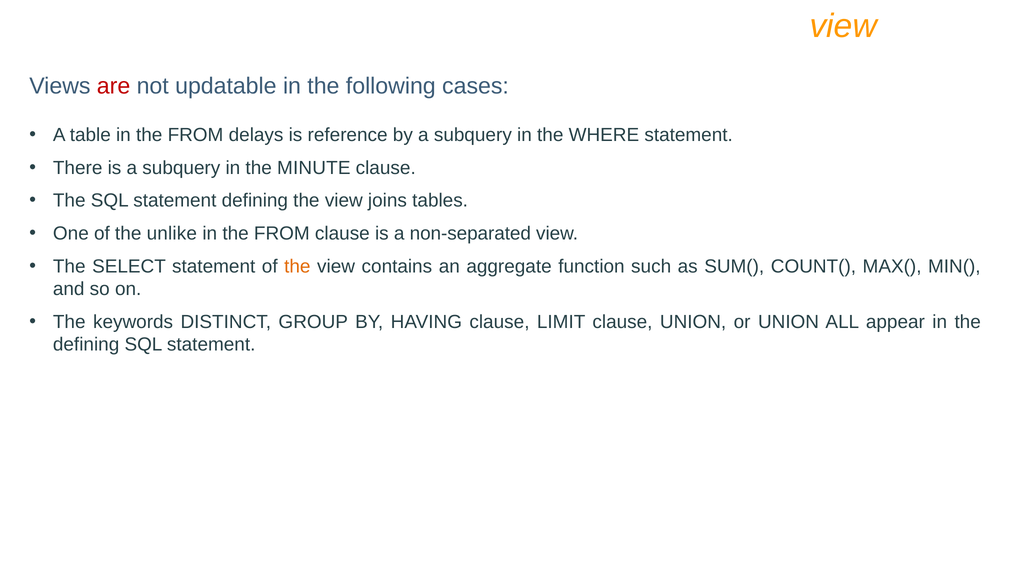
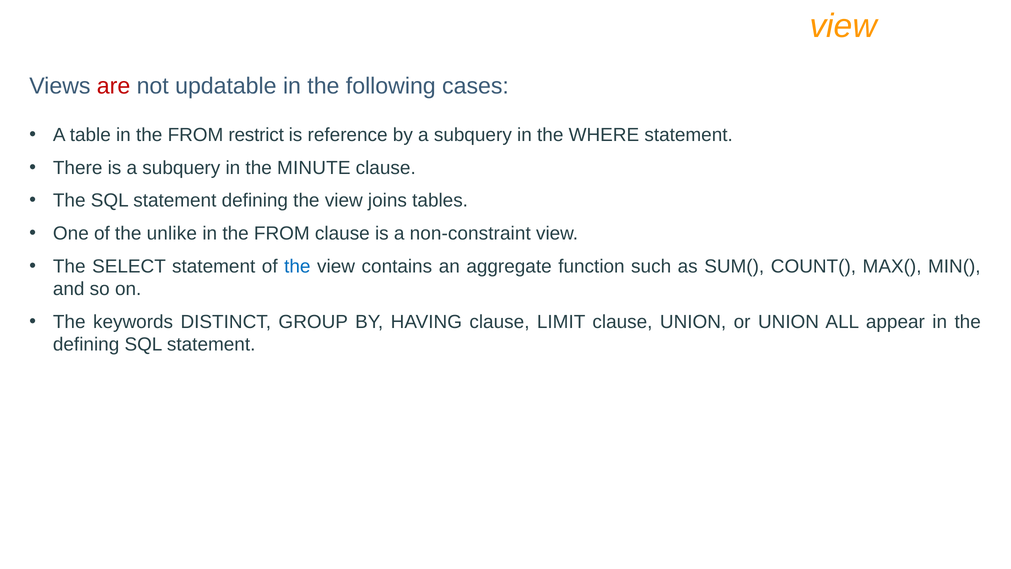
delays: delays -> restrict (256, 135)
non-separated: non-separated -> non-constraint (470, 233)
the colour: orange -> blue (297, 266)
